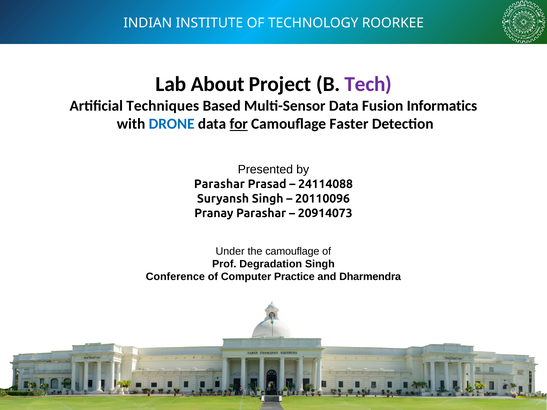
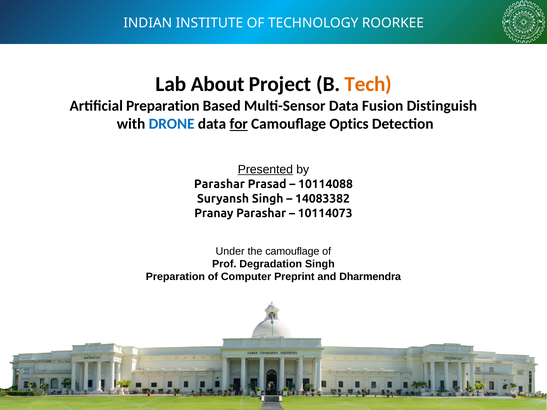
Tech colour: purple -> orange (368, 84)
Artificial Techniques: Techniques -> Preparation (163, 106)
Informatics: Informatics -> Distinguish (442, 106)
Faster: Faster -> Optics (349, 124)
Presented underline: none -> present (265, 170)
24114088: 24114088 -> 10114088 (326, 184)
20110096: 20110096 -> 14083382 (322, 199)
20914073: 20914073 -> 10114073 (325, 213)
Conference: Conference -> Preparation (175, 277)
Practice: Practice -> Preprint (294, 277)
